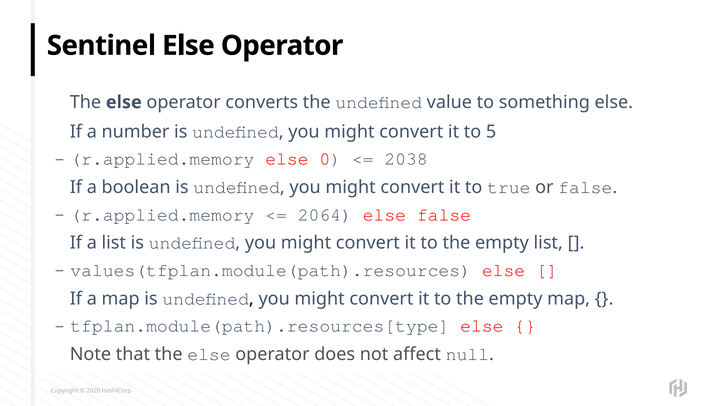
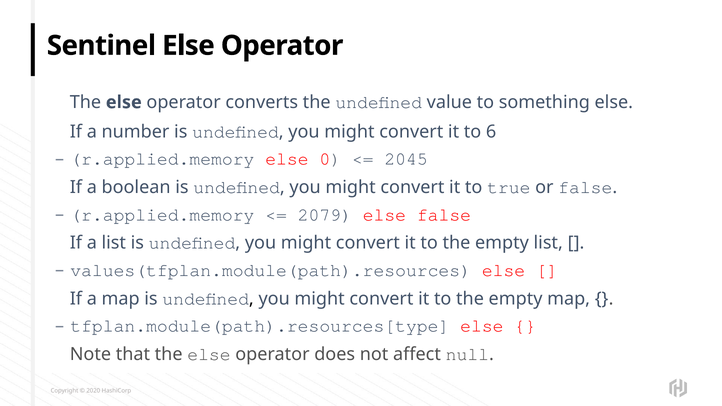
5: 5 -> 6 (491, 132)
2038: 2038 -> 2045 (406, 159)
2064: 2064 -> 2079 (325, 215)
